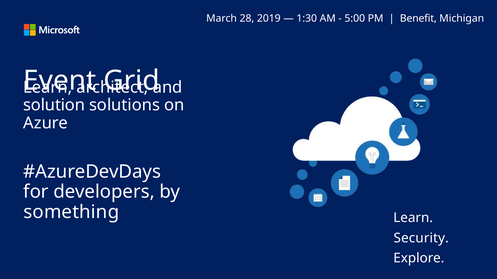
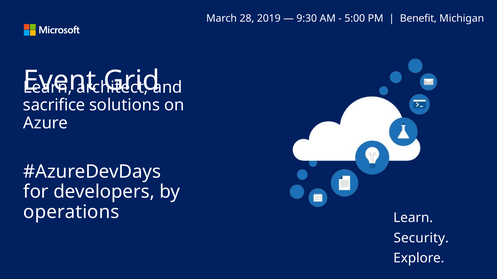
1:30: 1:30 -> 9:30 (307, 18)
solution: solution -> sacrifice (54, 105)
something: something -> operations (71, 212)
